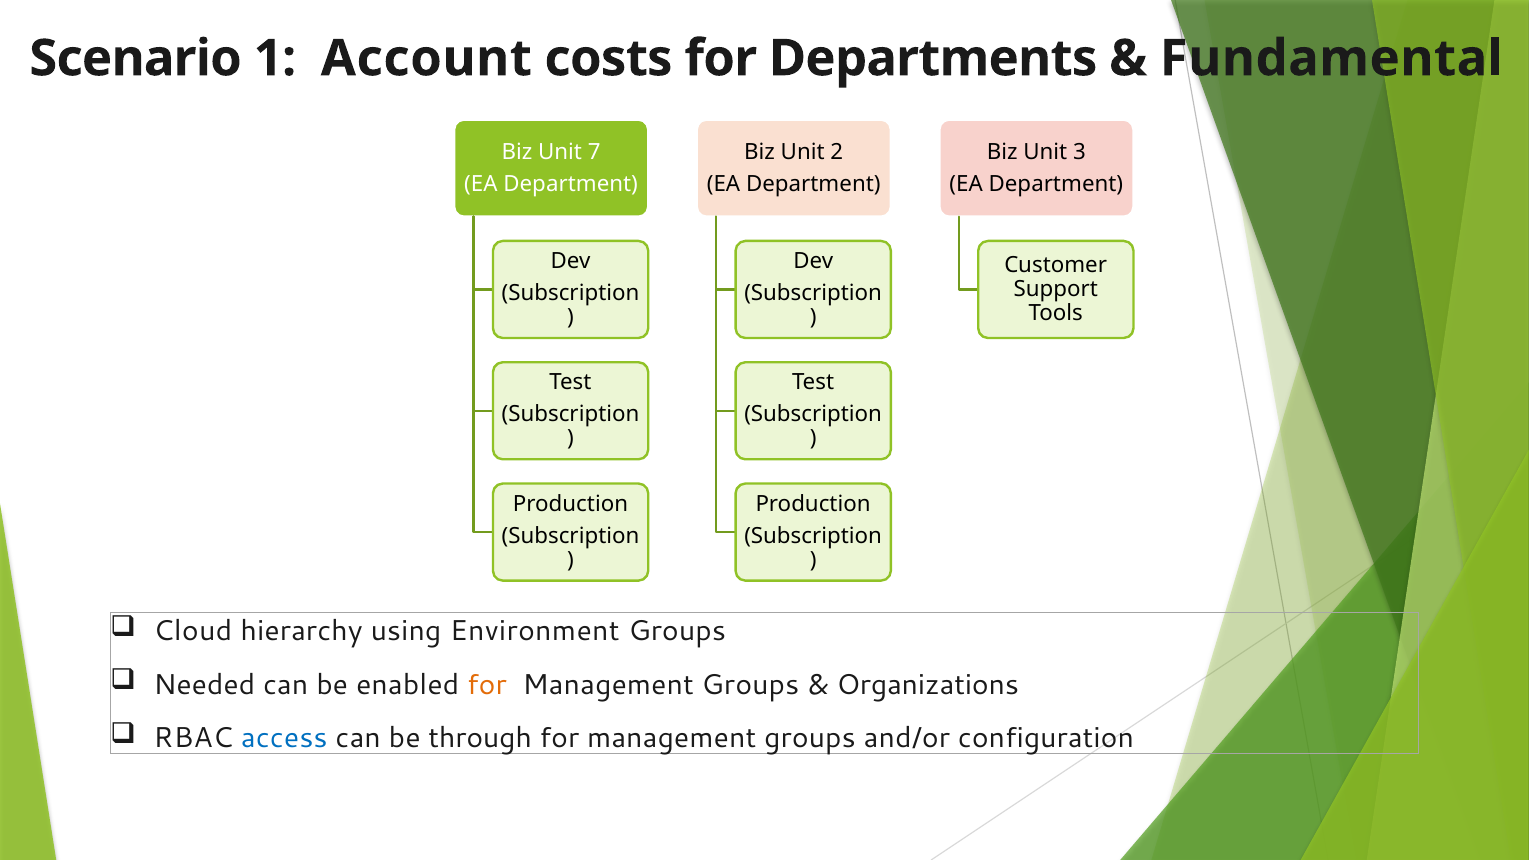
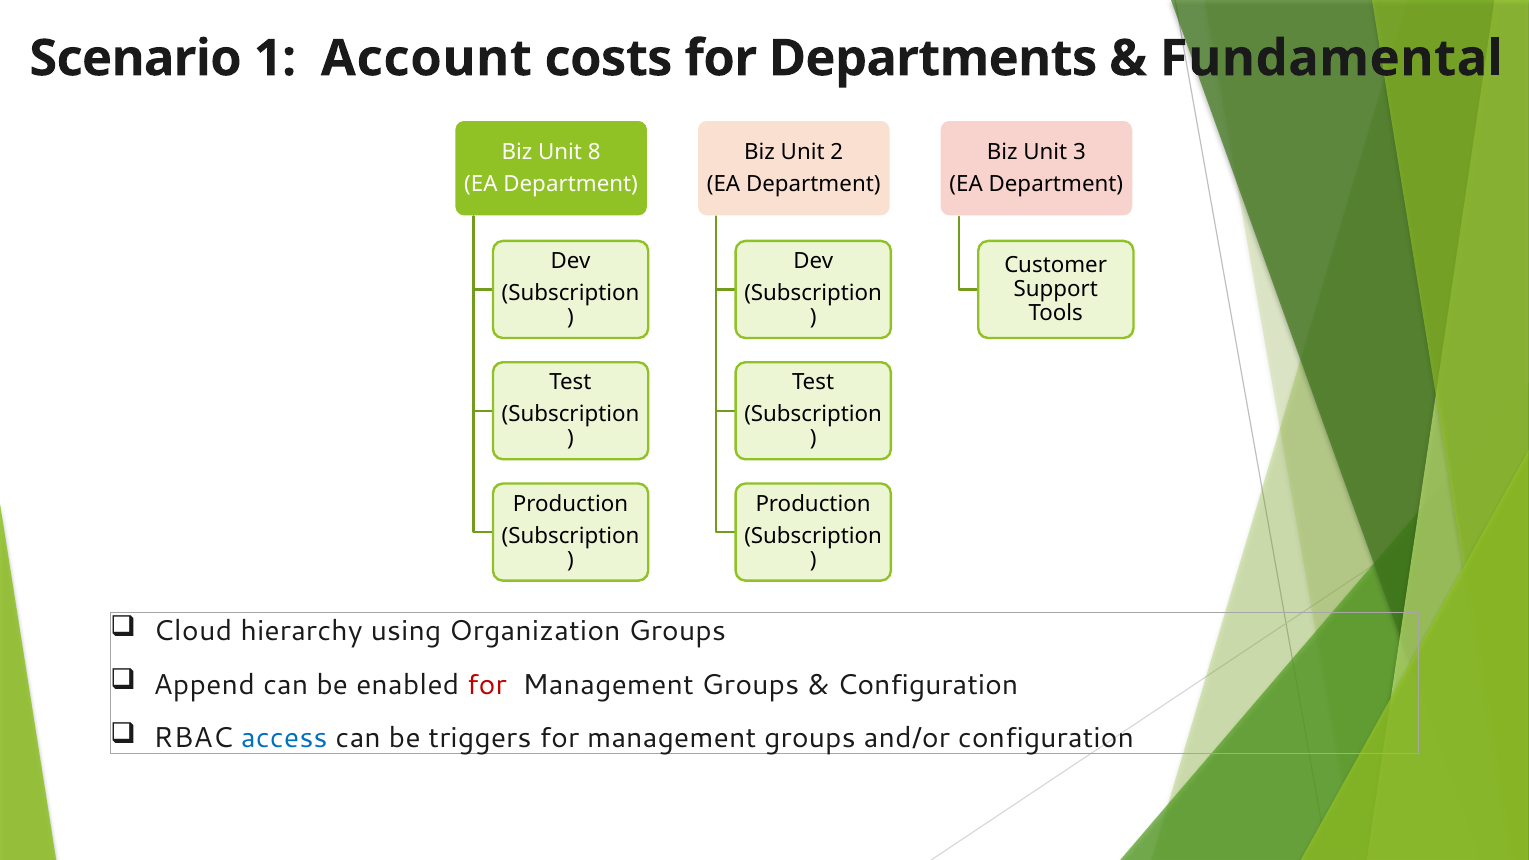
7: 7 -> 8 (594, 152)
Environment: Environment -> Organization (535, 631)
Needed: Needed -> Append (204, 685)
for colour: orange -> red (487, 685)
Organizations: Organizations -> Configuration (928, 685)
through: through -> triggers (480, 738)
